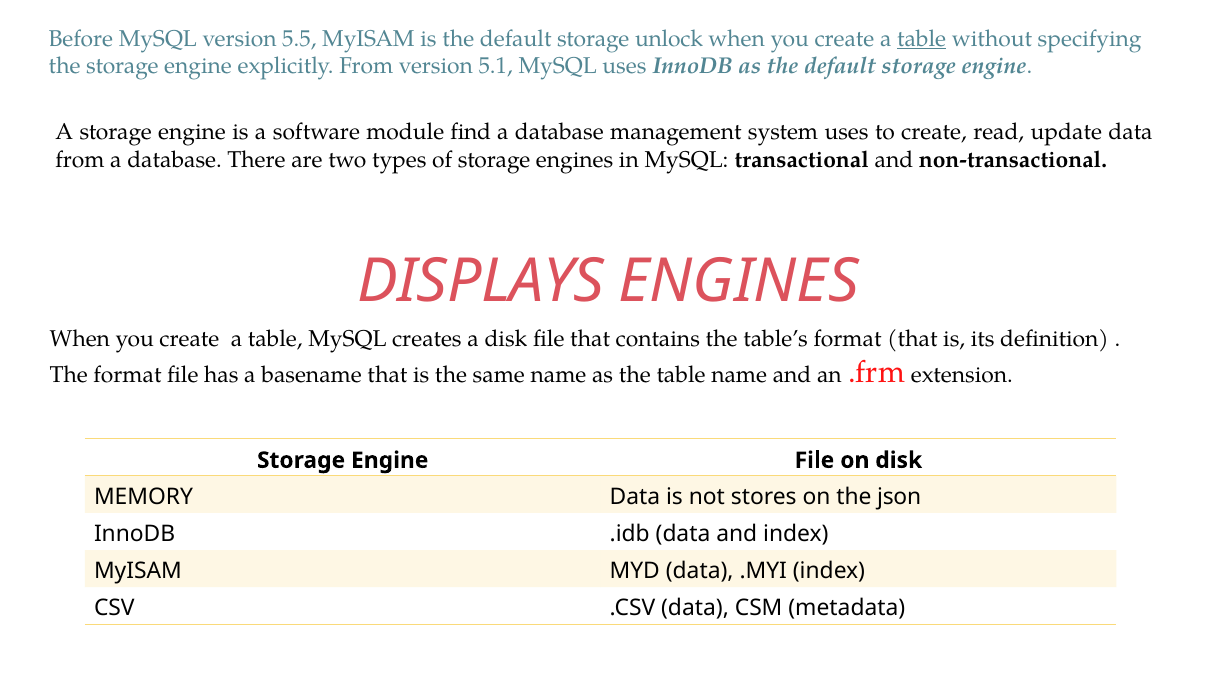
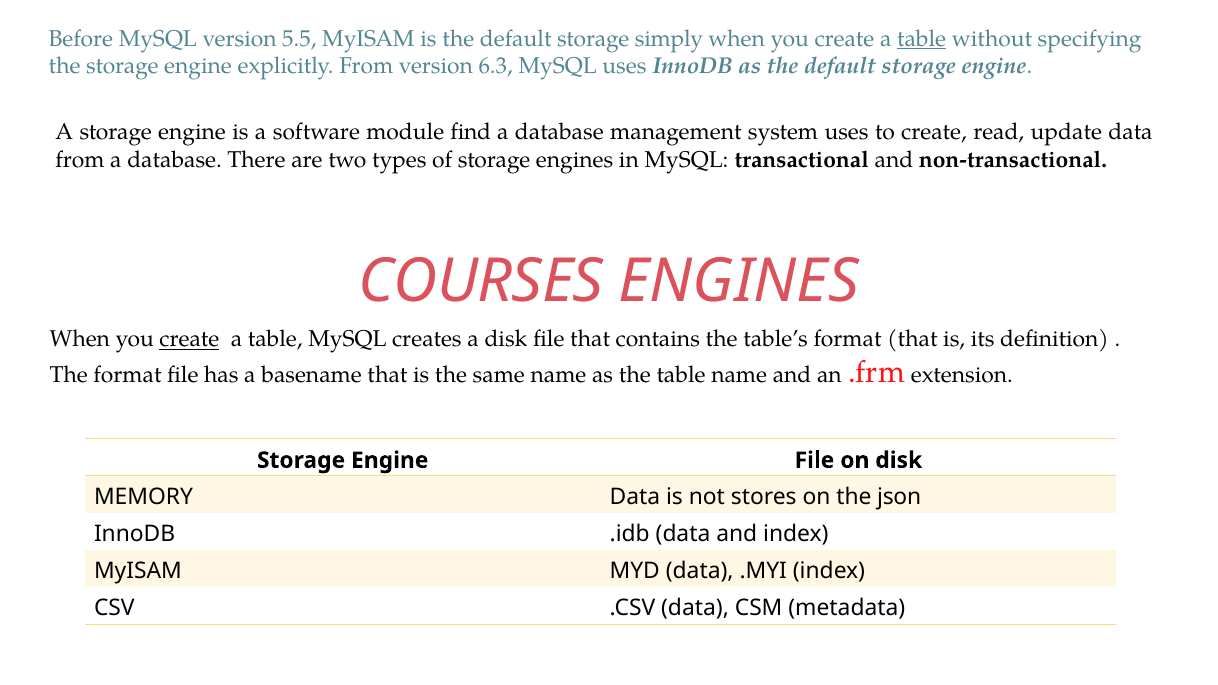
unlock: unlock -> simply (669, 39)
5.1: 5.1 -> 6.3 (496, 66)
DISPLAYS: DISPLAYS -> COURSES (481, 281)
create underline: none -> present (189, 340)
